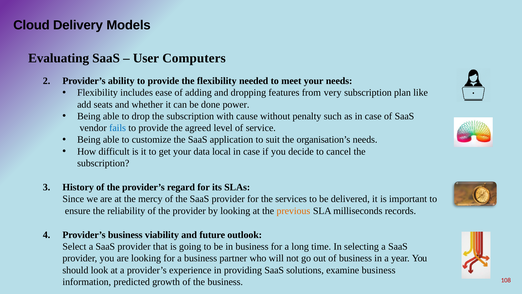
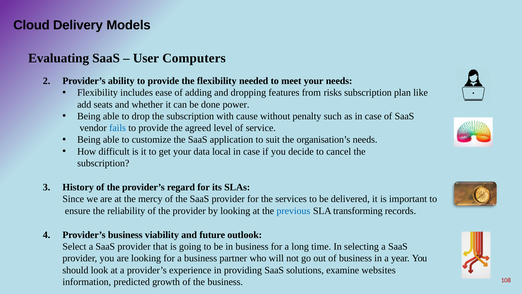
very: very -> risks (333, 93)
previous colour: orange -> blue (293, 211)
milliseconds: milliseconds -> transforming (358, 211)
examine business: business -> websites (379, 270)
